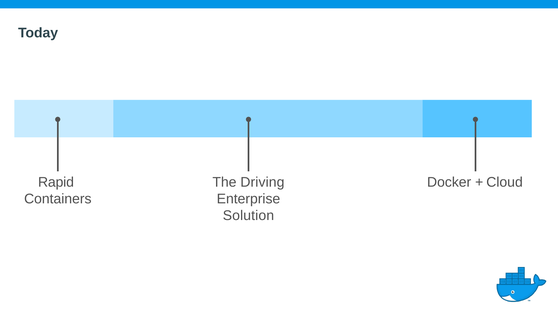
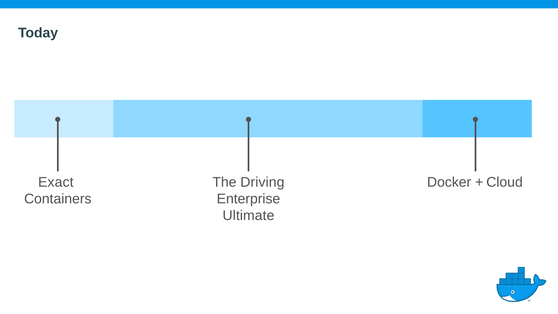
Rapid: Rapid -> Exact (56, 182)
Solution: Solution -> Ultimate (248, 216)
